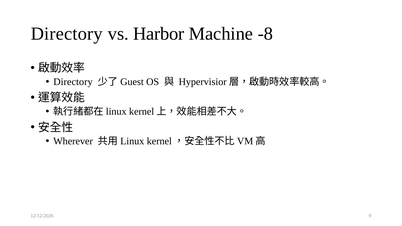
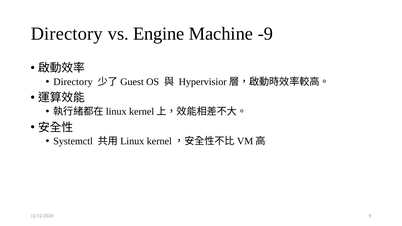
Harbor: Harbor -> Engine (159, 34)
-8: -8 -> -9 (265, 34)
Wherever: Wherever -> Systemctl (73, 141)
